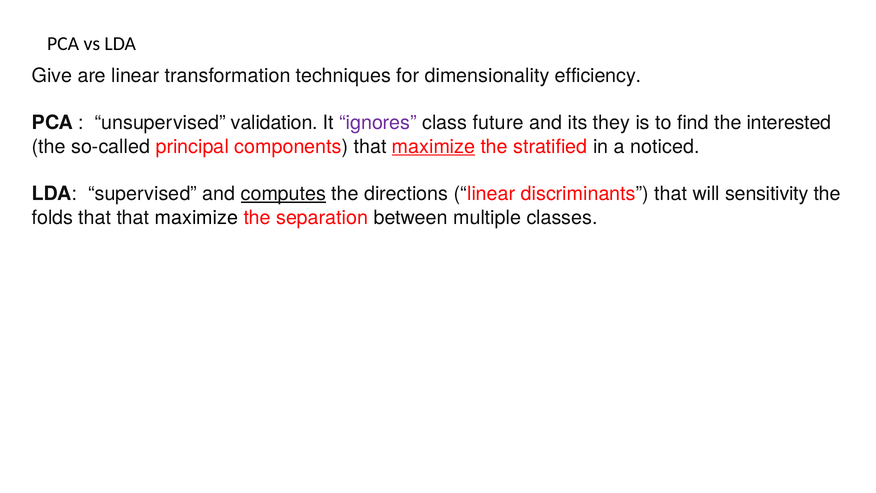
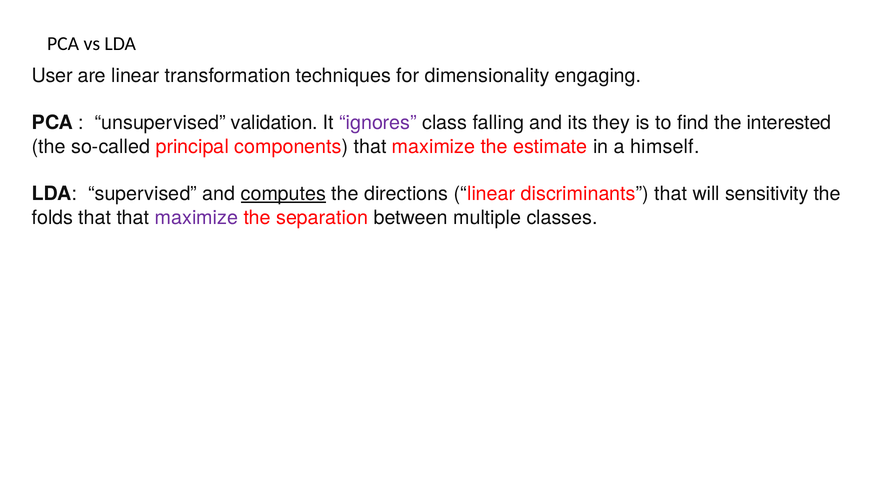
Give: Give -> User (52, 75)
efficiency: efficiency -> engaging (598, 75)
future: future -> falling (498, 123)
maximize underline: present -> none (434, 146)
stratified: stratified -> estimate (550, 146)
noticed: noticed -> himself (665, 146)
maximize colour: black -> purple (196, 217)
